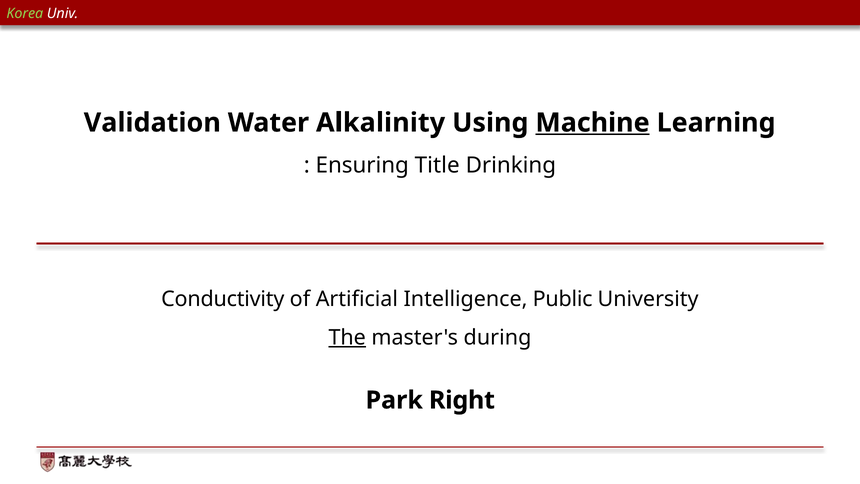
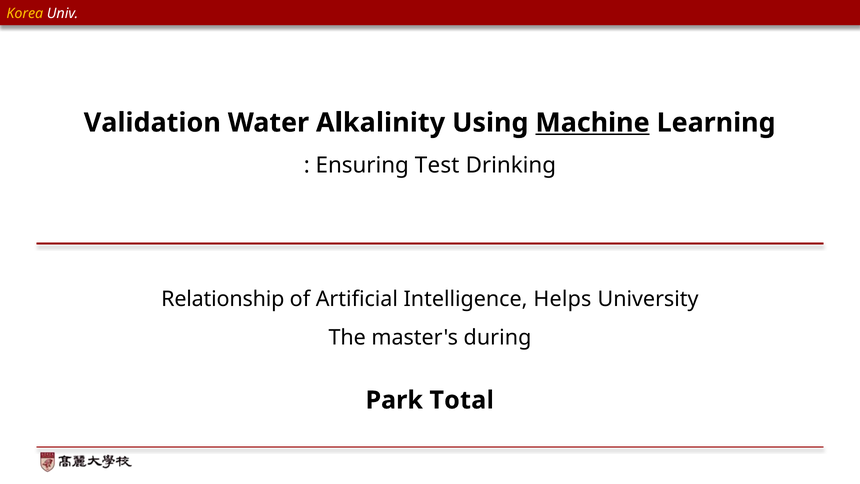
Korea colour: light green -> yellow (25, 14)
Title: Title -> Test (437, 165)
Conductivity: Conductivity -> Relationship (223, 299)
Public: Public -> Helps (562, 299)
The underline: present -> none (347, 337)
Right: Right -> Total (462, 400)
